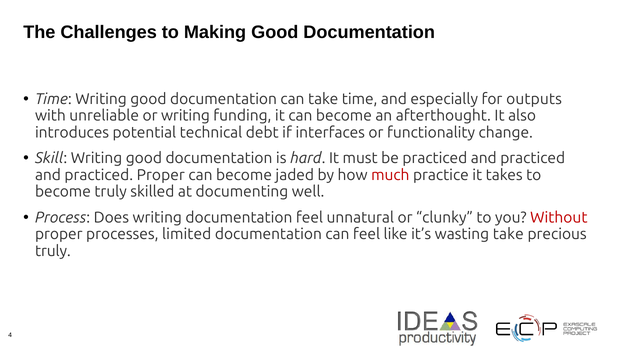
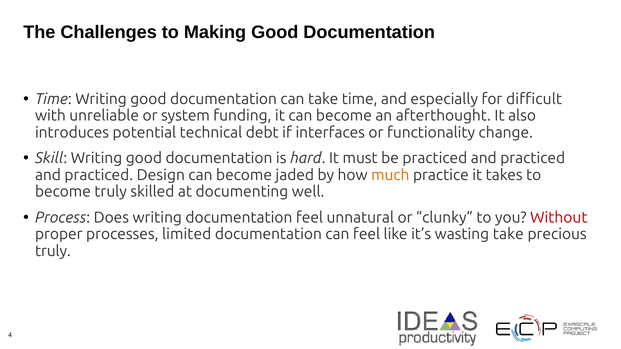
outputs: outputs -> difficult (534, 99)
or writing: writing -> system (185, 116)
practiced Proper: Proper -> Design (161, 175)
much colour: red -> orange (390, 175)
